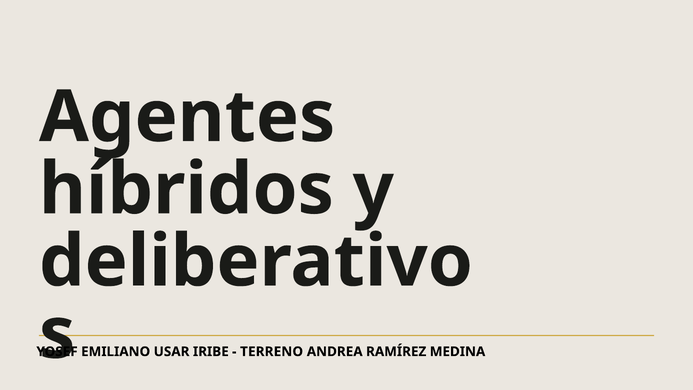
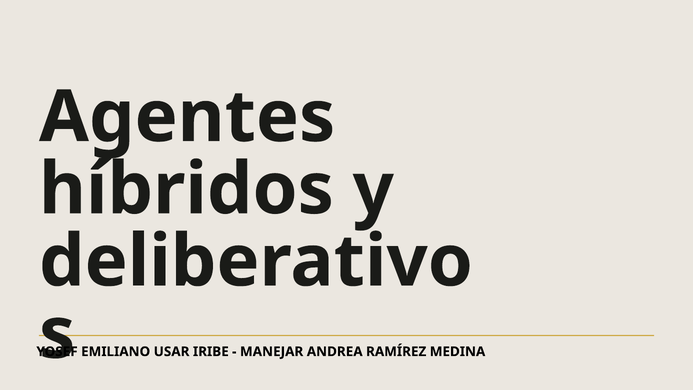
TERRENO: TERRENO -> MANEJAR (272, 351)
